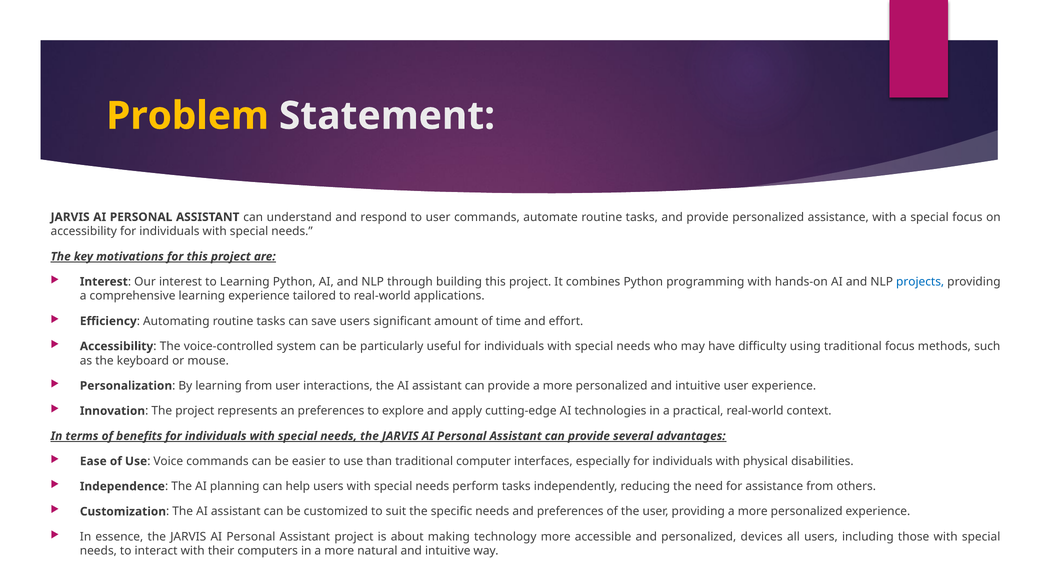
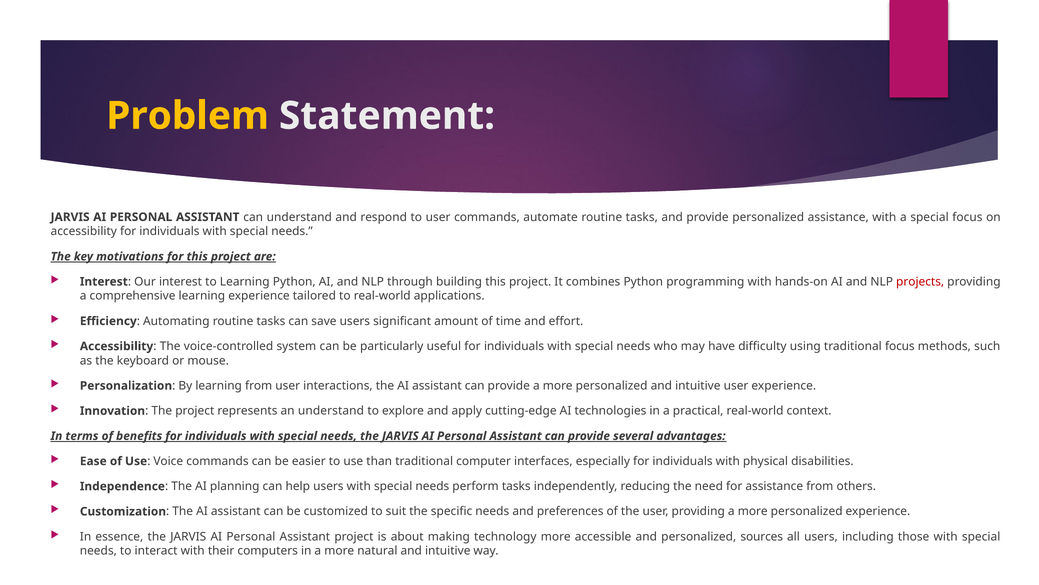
projects colour: blue -> red (920, 281)
an preferences: preferences -> understand (331, 411)
devices: devices -> sources (762, 536)
